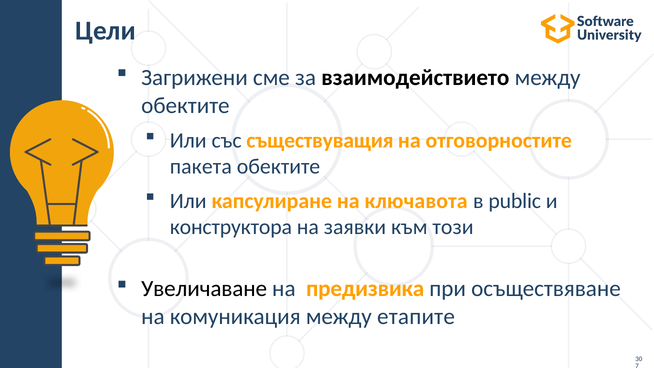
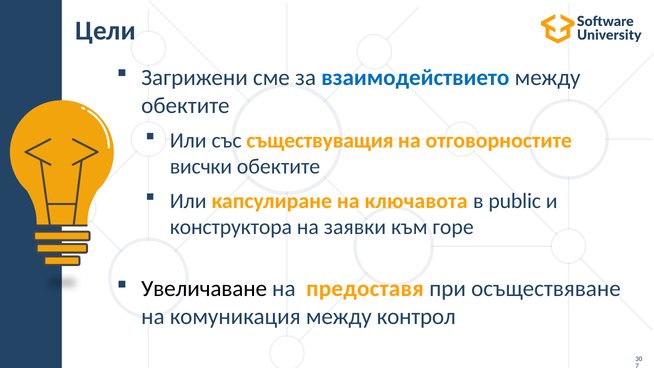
взаимодействието colour: black -> blue (415, 78)
пакета: пакета -> висчки (201, 167)
този: този -> горе (453, 227)
предизвика: предизвика -> предоставя (365, 289)
етапите: етапите -> контрол (416, 316)
